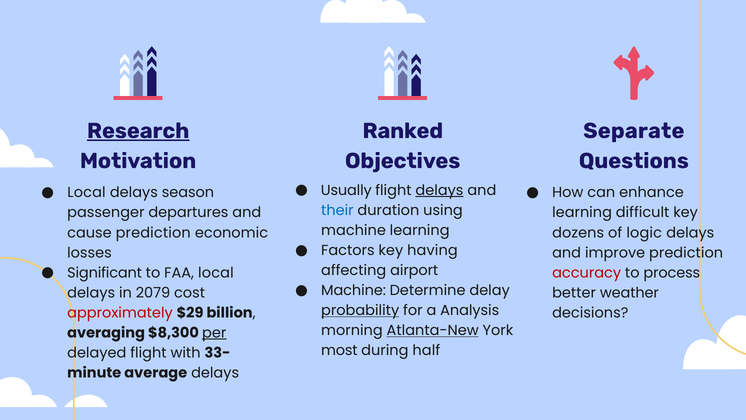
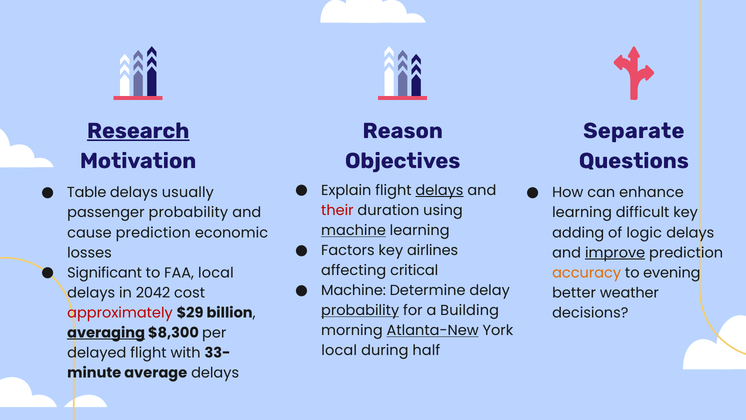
Ranked: Ranked -> Reason (403, 131)
Usually: Usually -> Explain (346, 190)
Local: Local -> Table (87, 193)
season: season -> usually (188, 193)
their colour: blue -> red (337, 210)
passenger departures: departures -> probability (188, 213)
machine underline: none -> present (353, 230)
dozens: dozens -> adding (578, 233)
having: having -> airlines (433, 250)
improve underline: none -> present (615, 253)
airport: airport -> critical (414, 270)
accuracy colour: red -> orange (587, 273)
process: process -> evening (672, 273)
2079: 2079 -> 2042 (153, 293)
Analysis: Analysis -> Building (470, 310)
averaging underline: none -> present (106, 333)
per underline: present -> none (214, 333)
most: most -> local (339, 350)
